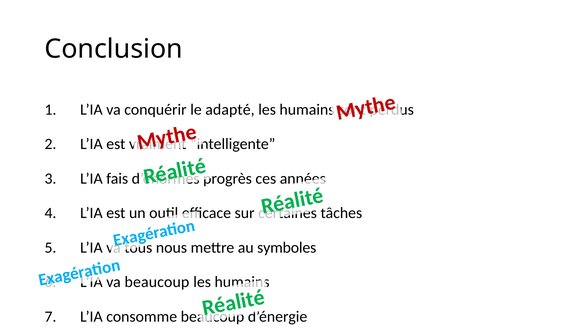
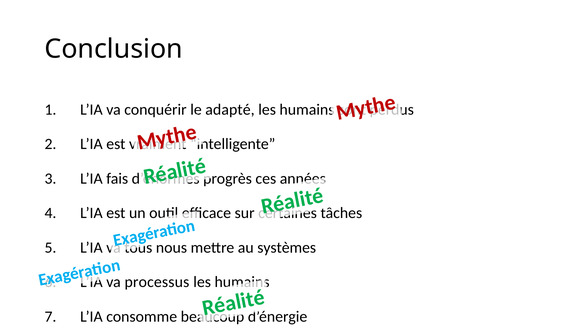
symboles: symboles -> systèmes (287, 248)
beaucoup: beaucoup -> processus (157, 282)
